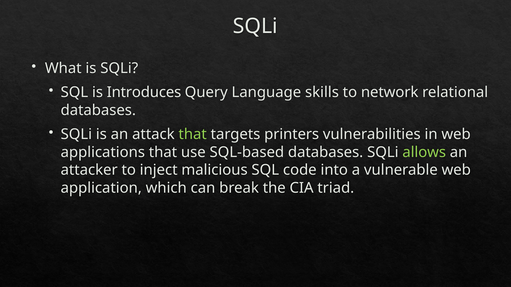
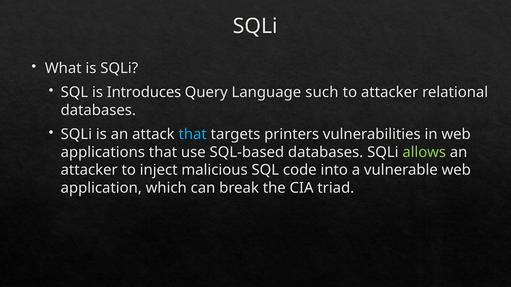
skills: skills -> such (322, 93)
to network: network -> attacker (390, 93)
that colour: light green -> light blue (193, 134)
